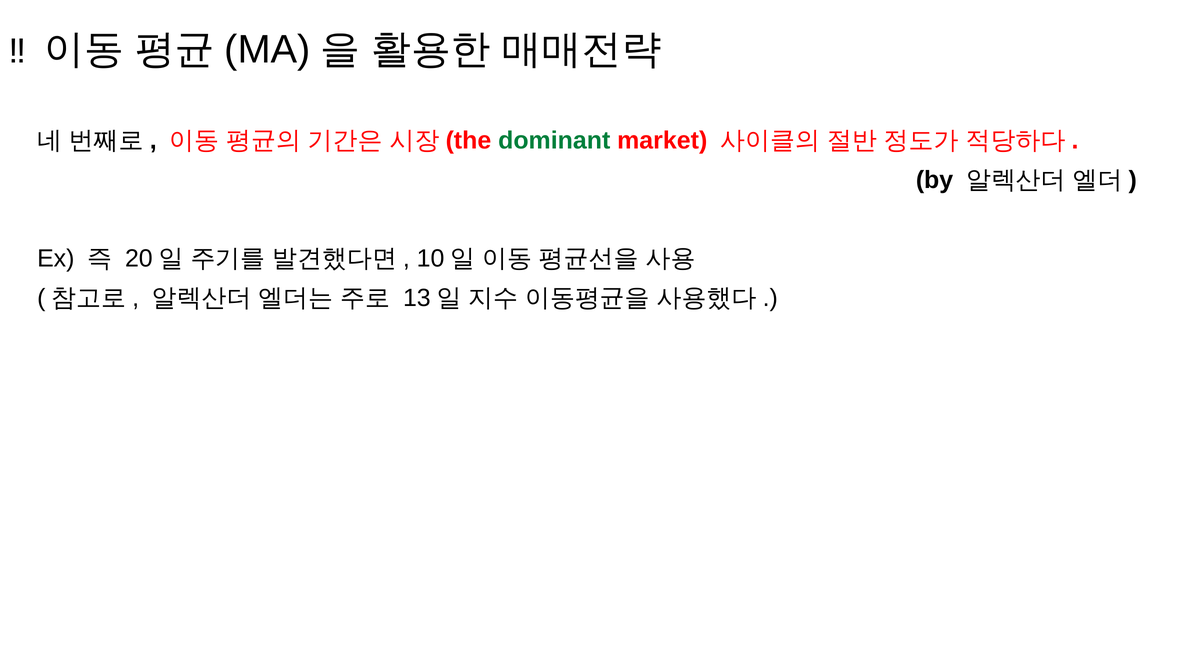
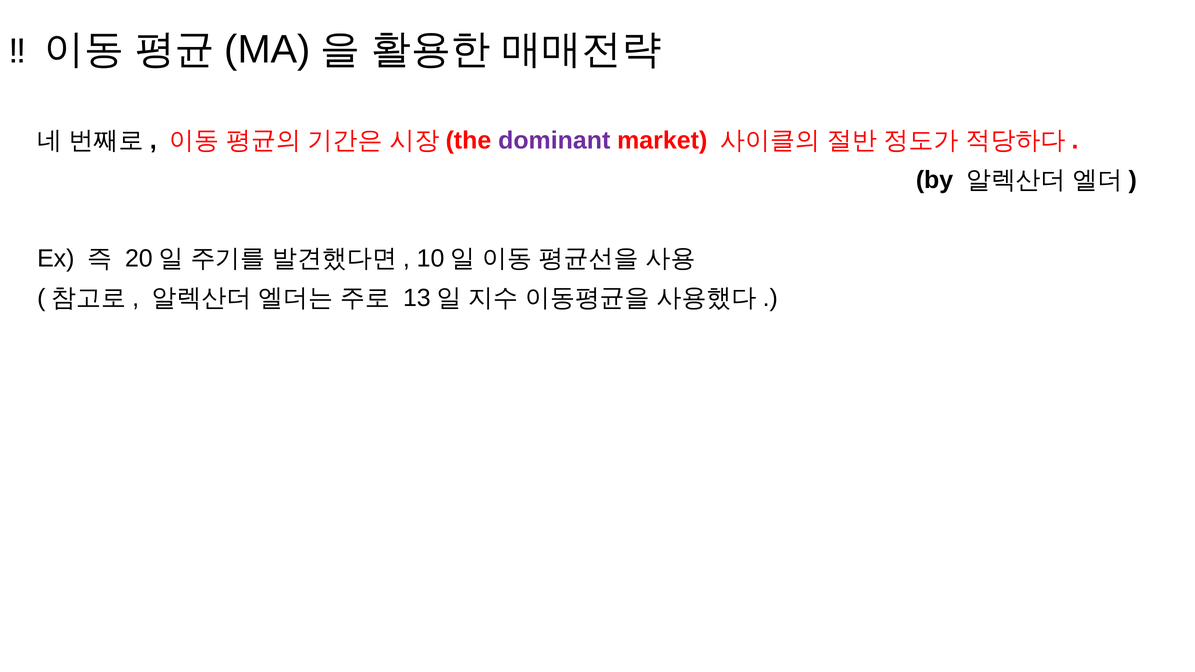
dominant colour: green -> purple (554, 141)
